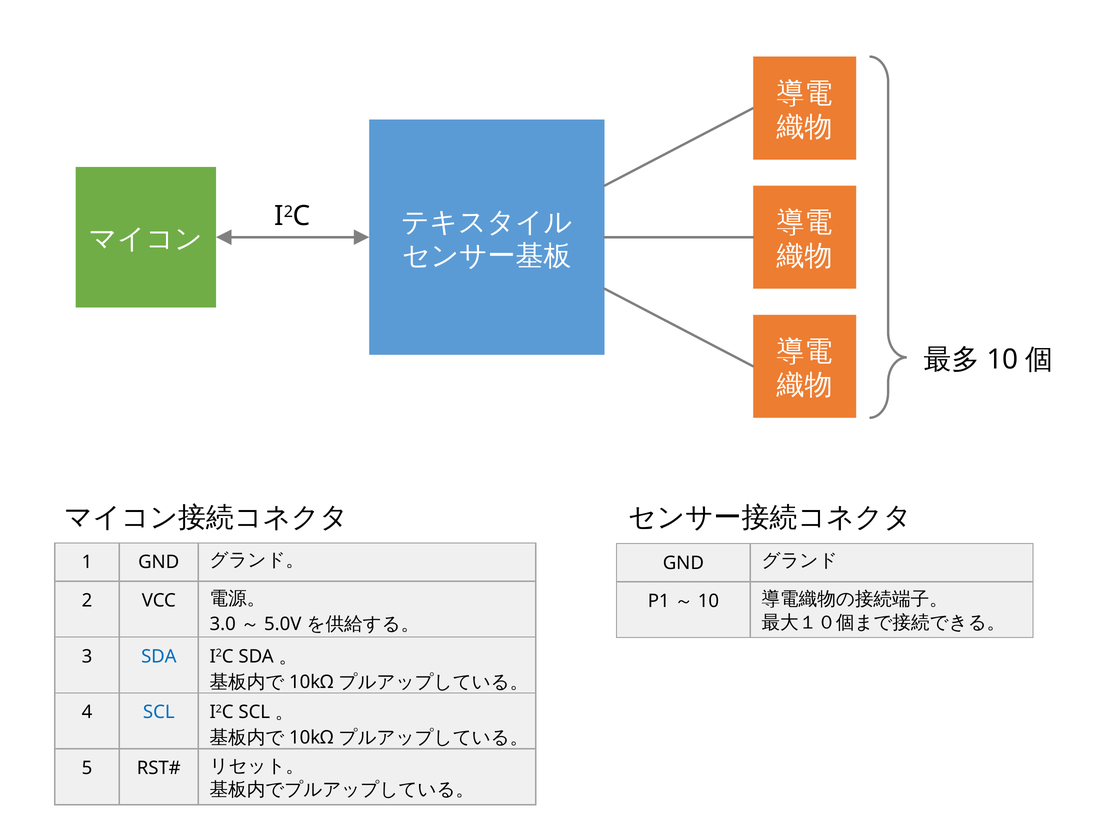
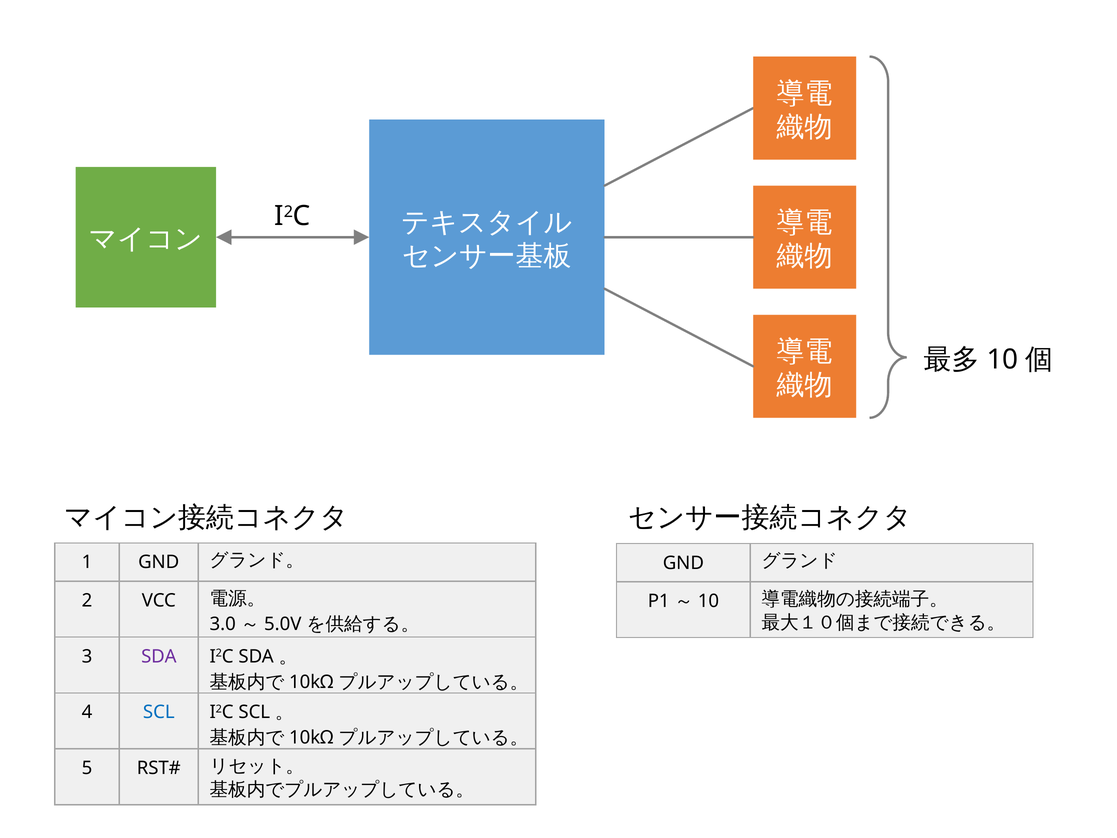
SDA colour: blue -> purple (159, 656)
